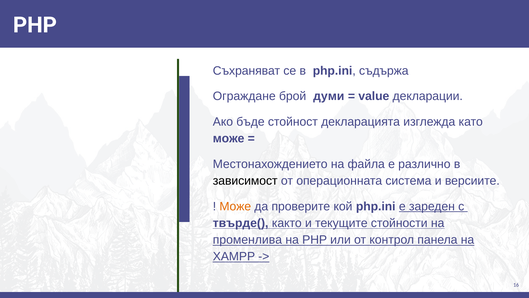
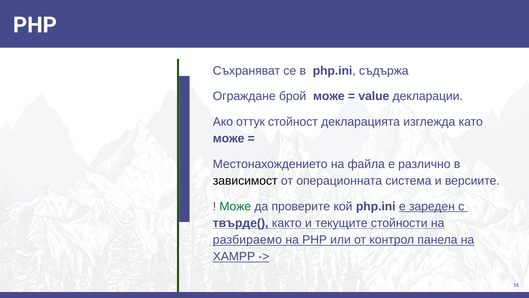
брой думи: думи -> може (329, 96)
бъде: бъде -> оттук (250, 122)
Може colour: orange -> green (235, 206)
променлива: променлива -> разбираемо (247, 240)
